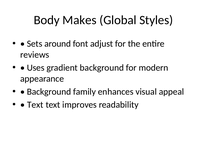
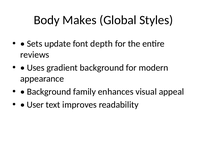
around: around -> update (58, 43)
adjust: adjust -> depth (102, 43)
Text: Text -> User (35, 104)
